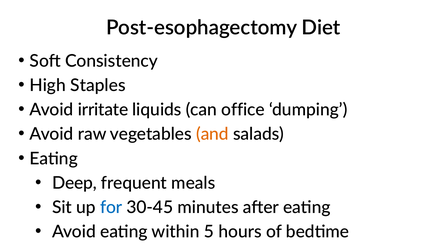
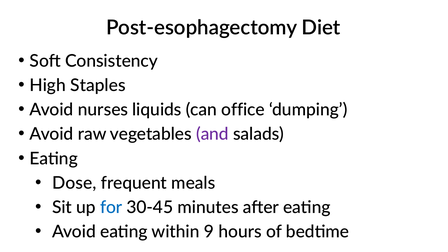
irritate: irritate -> nurses (103, 110)
and colour: orange -> purple (212, 134)
Deep: Deep -> Dose (74, 183)
5: 5 -> 9 (209, 232)
